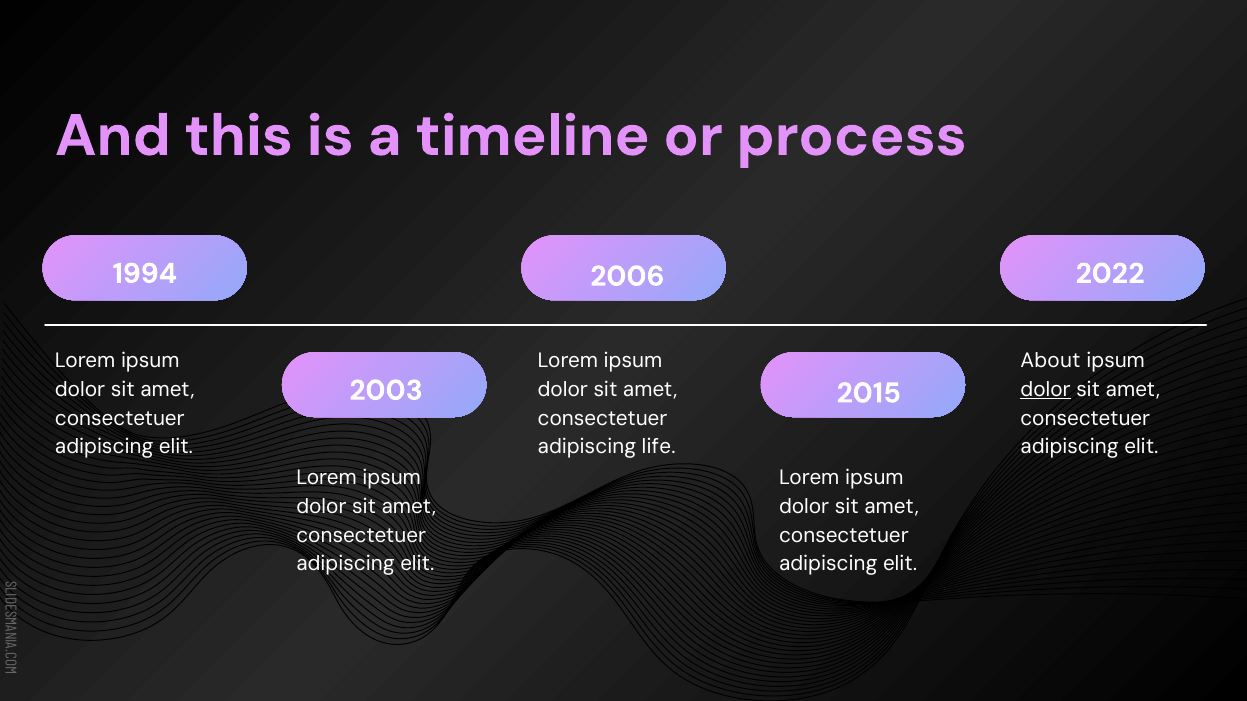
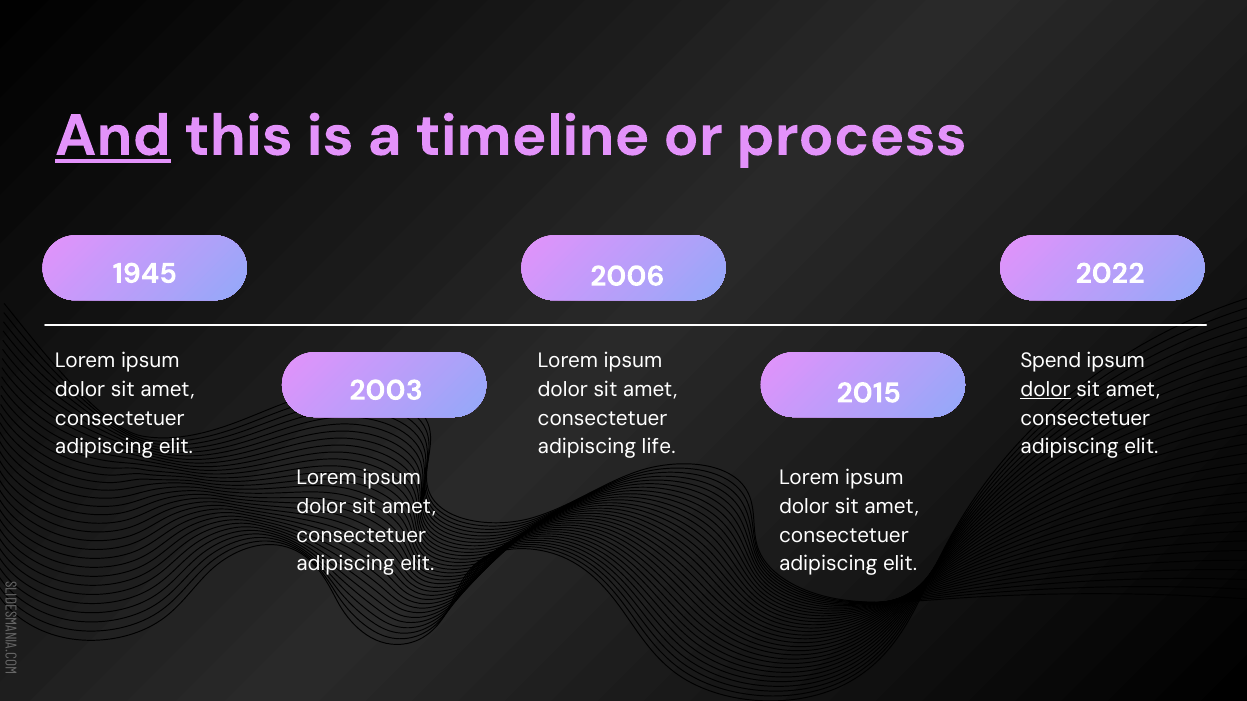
And underline: none -> present (113, 136)
1994: 1994 -> 1945 (145, 274)
About: About -> Spend (1051, 361)
